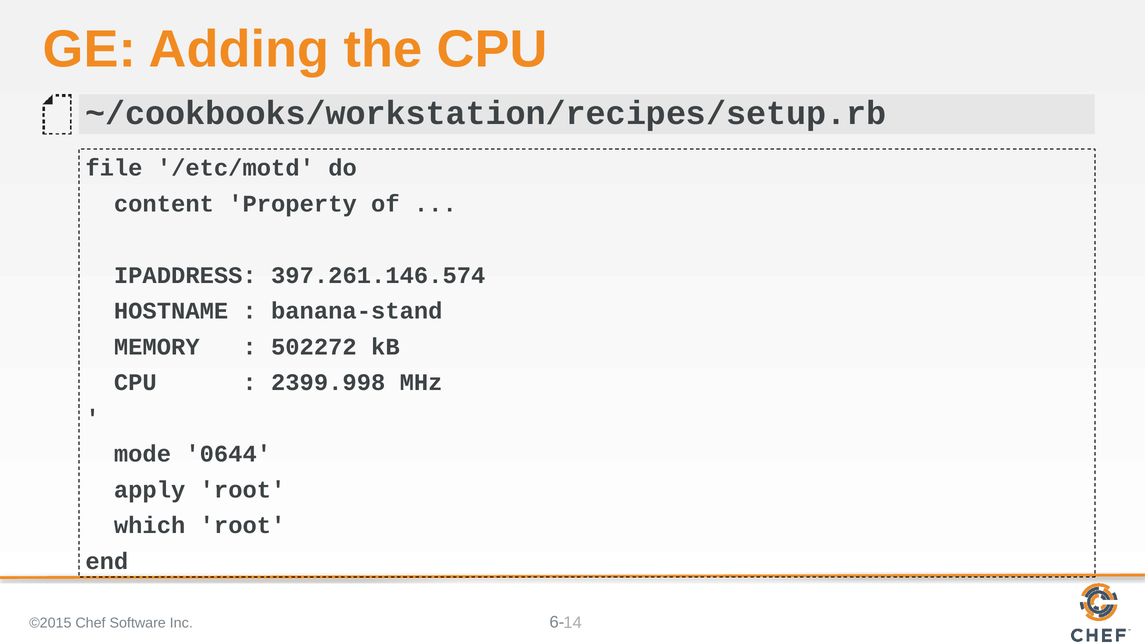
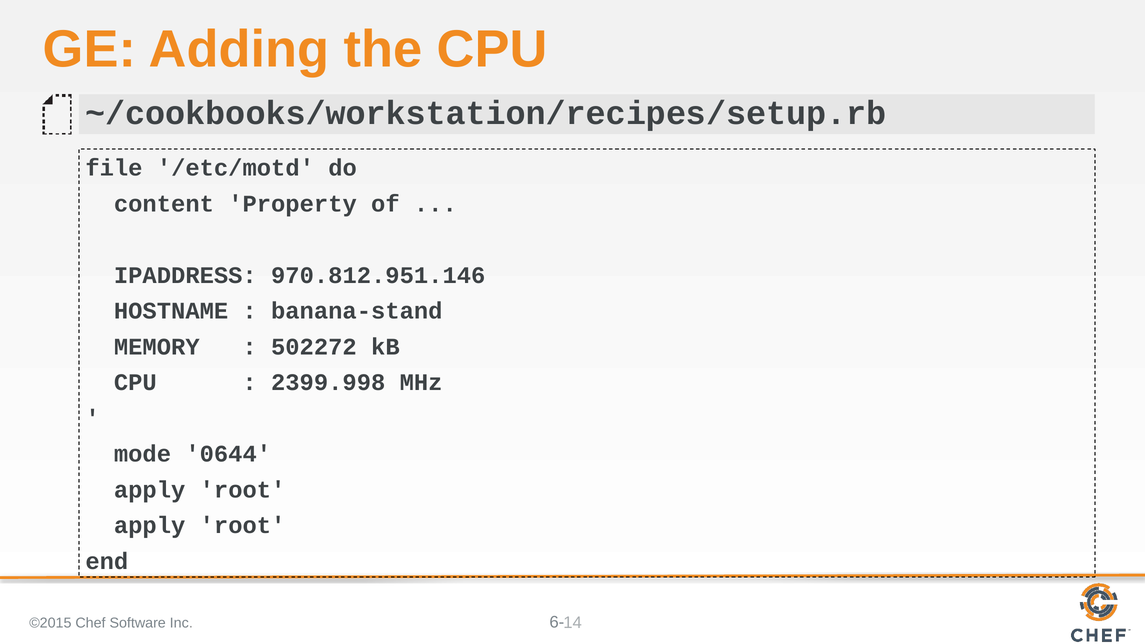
397.261.146.574: 397.261.146.574 -> 970.812.951.146 (378, 275)
which: which -> apply (150, 526)
